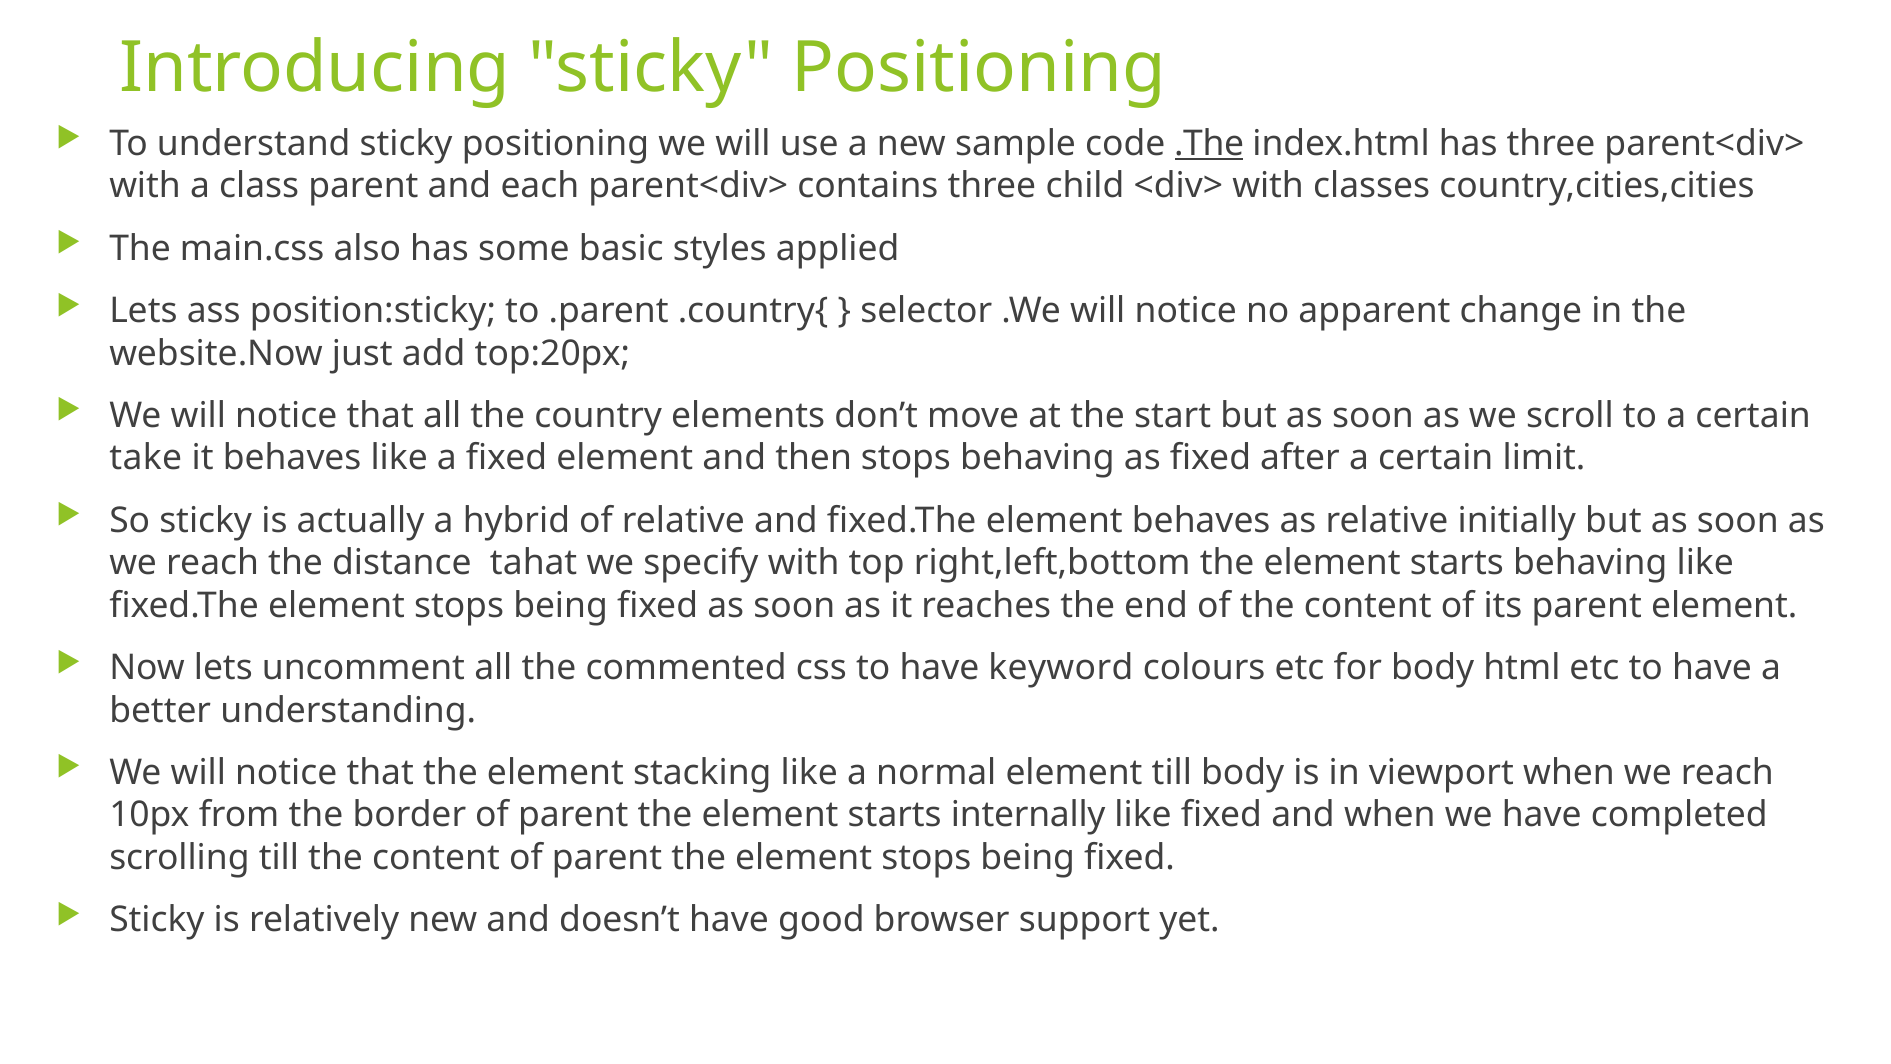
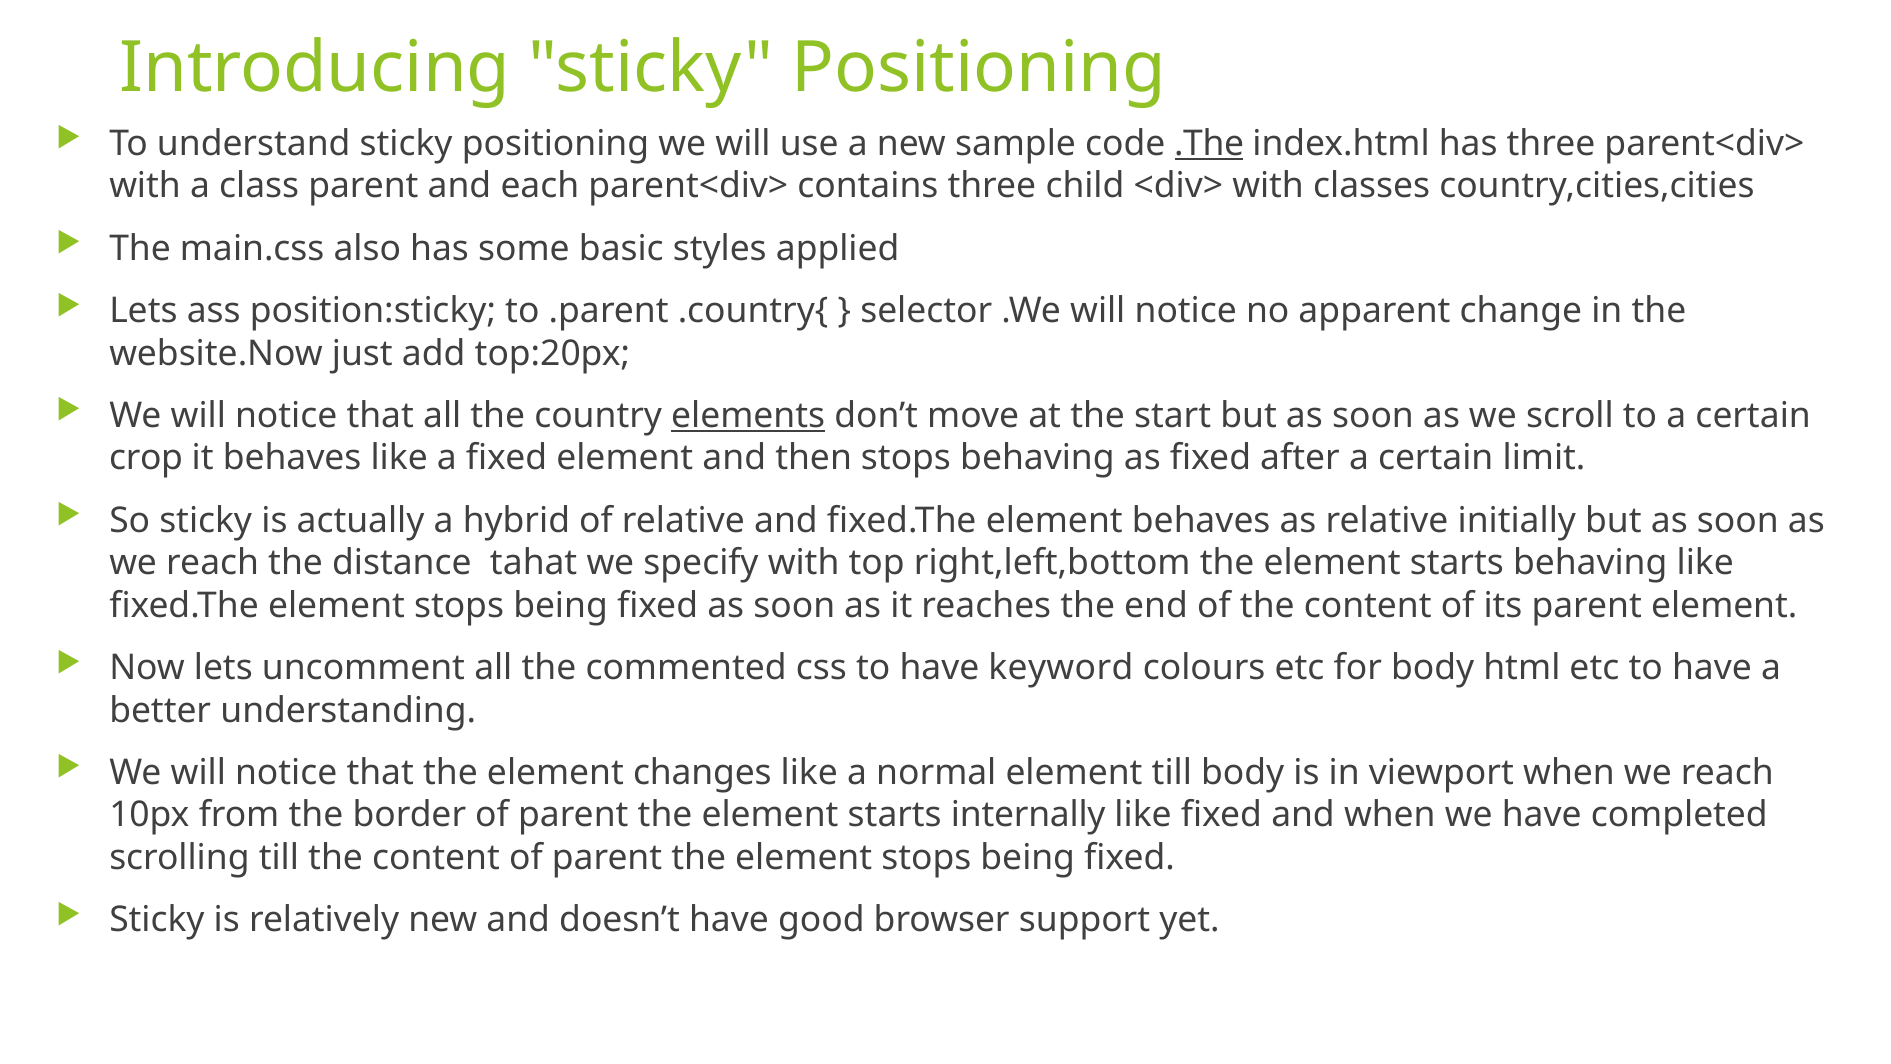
elements underline: none -> present (748, 416)
take: take -> crop (146, 458)
stacking: stacking -> changes (702, 772)
